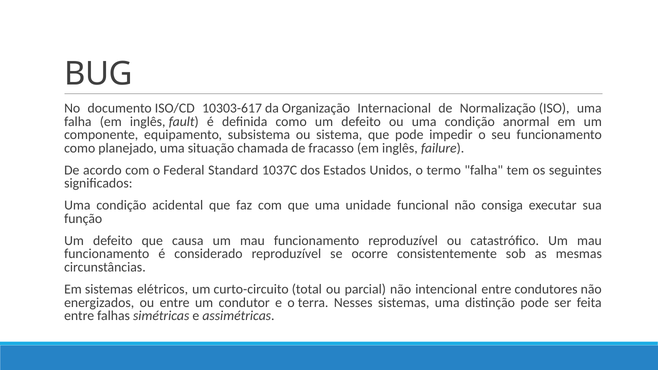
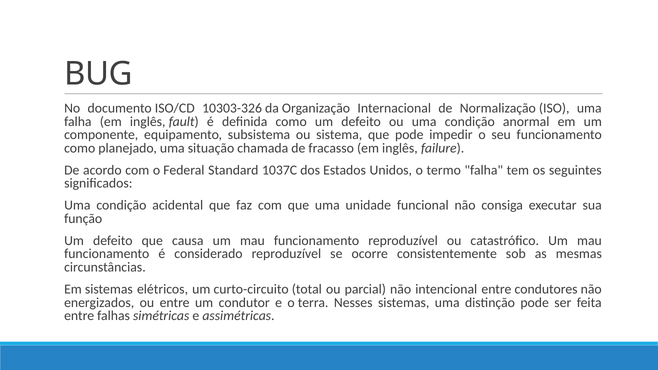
10303-617: 10303-617 -> 10303-326 (232, 108)
